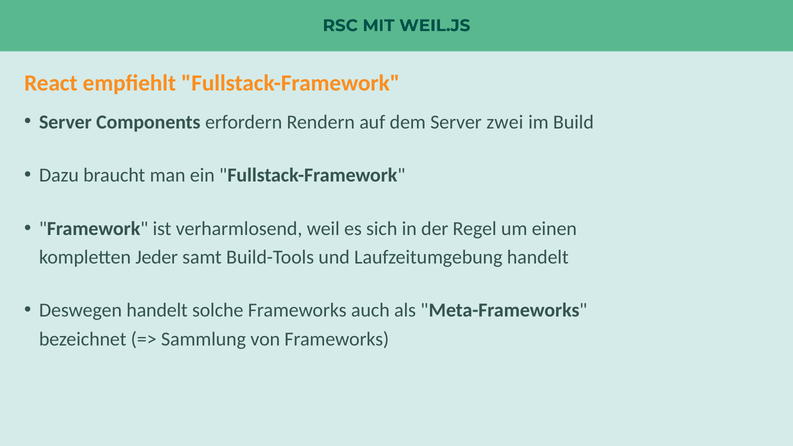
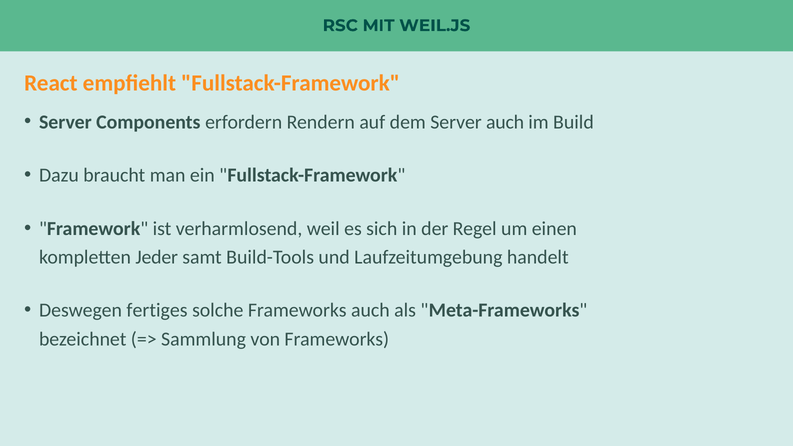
Server zwei: zwei -> auch (505, 122)
Deswegen handelt: handelt -> fertiges (157, 311)
